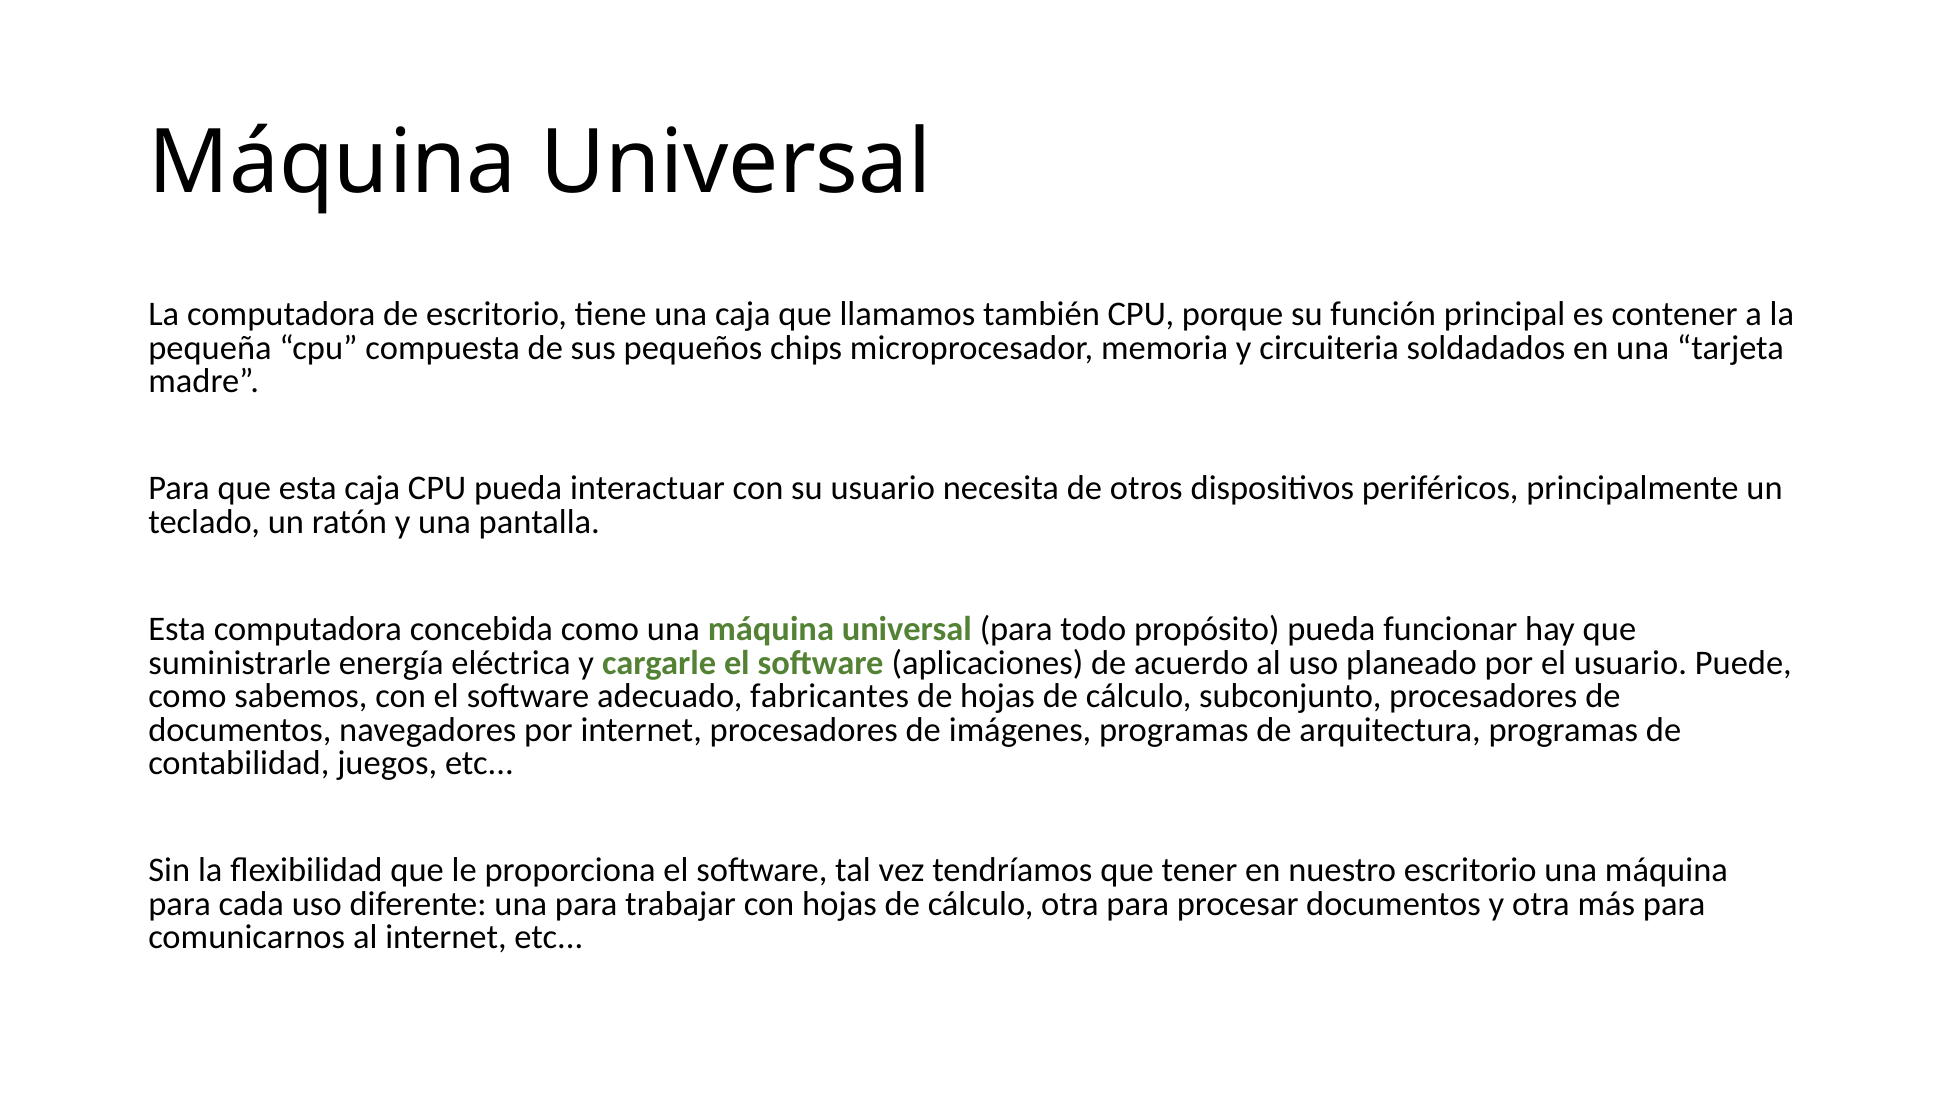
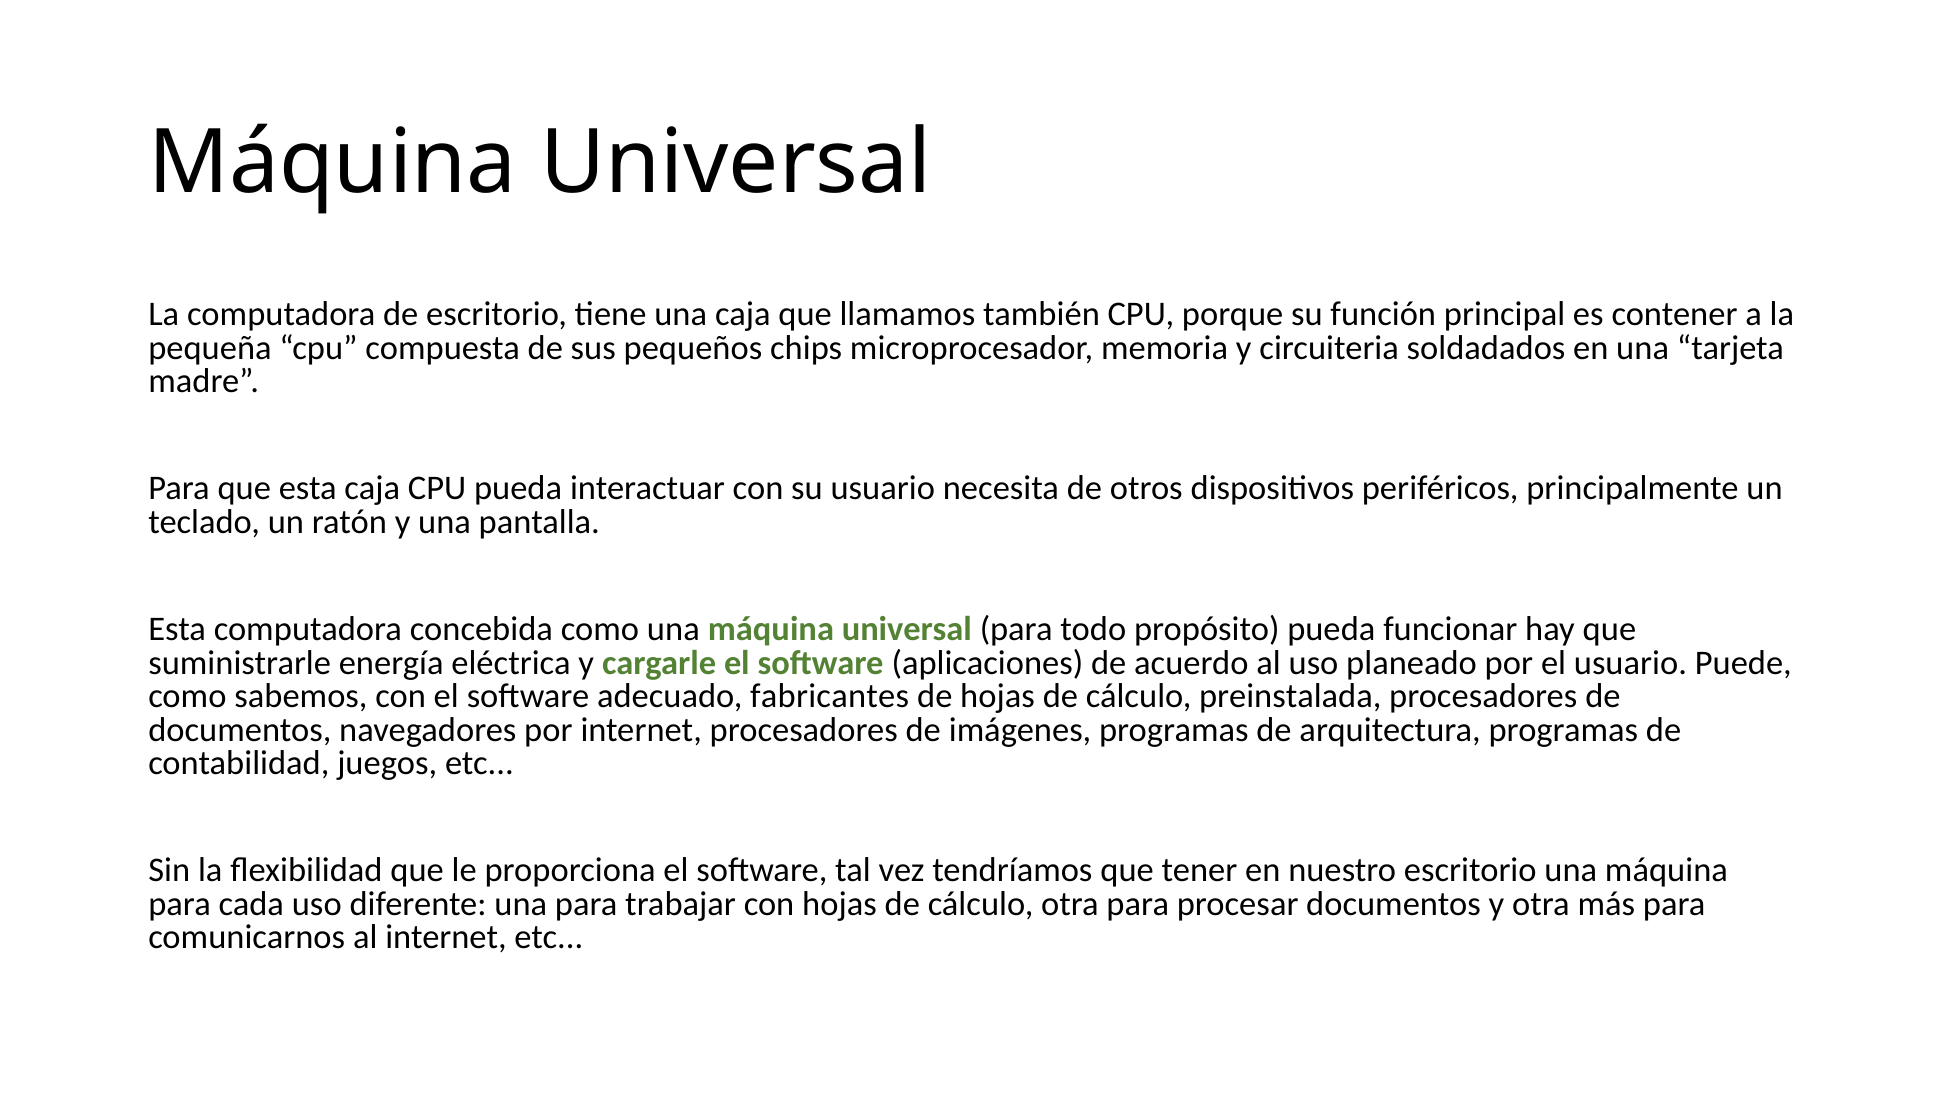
subconjunto: subconjunto -> preinstalada (1290, 696)
